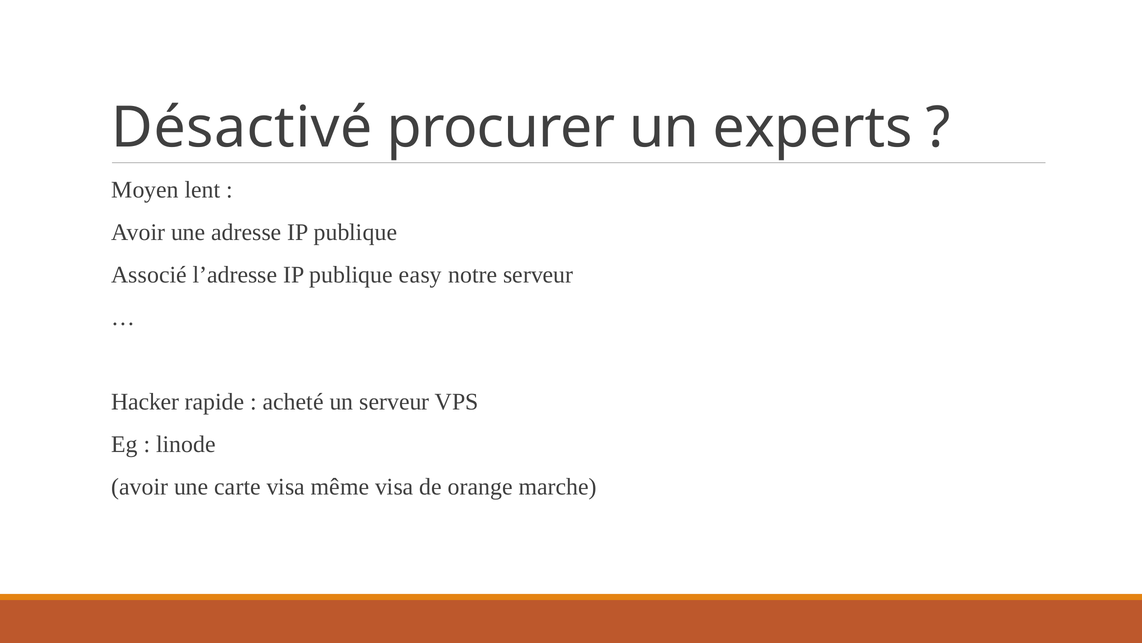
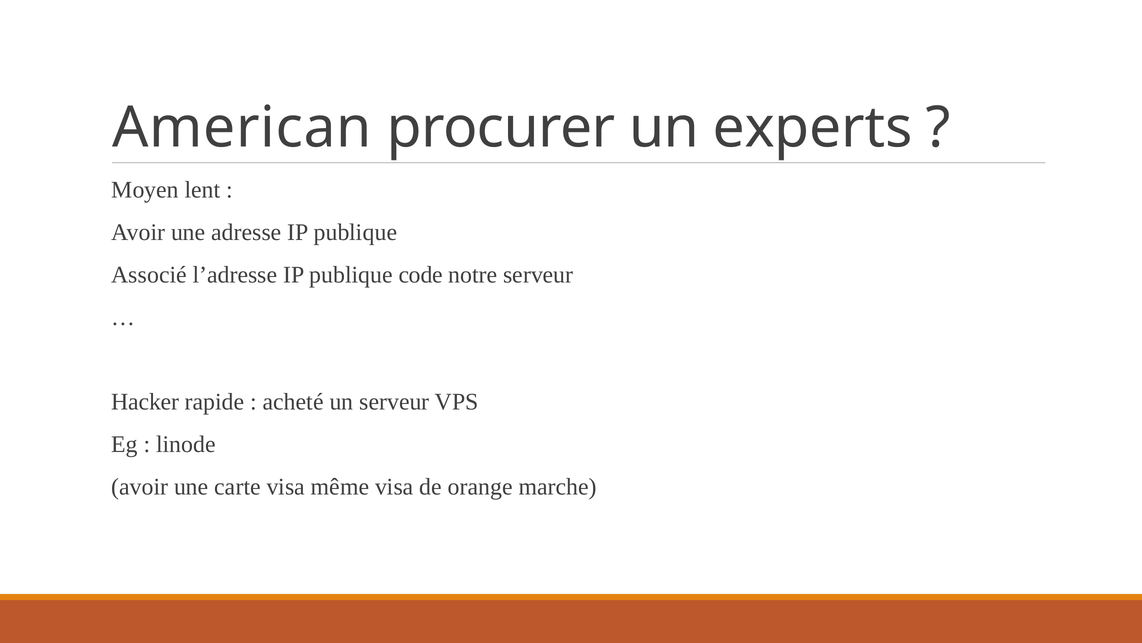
Désactivé: Désactivé -> American (242, 128)
easy: easy -> code (421, 275)
